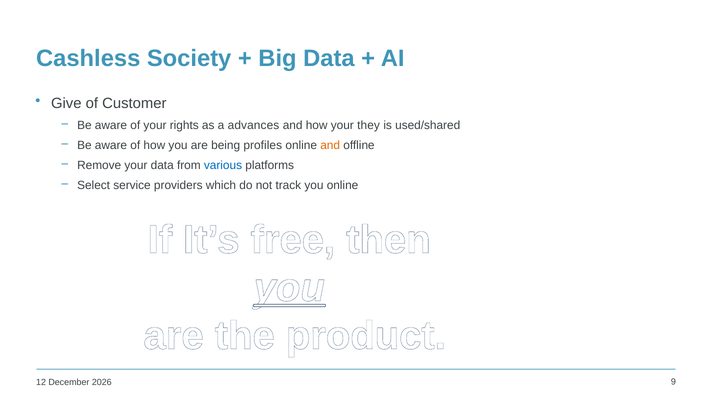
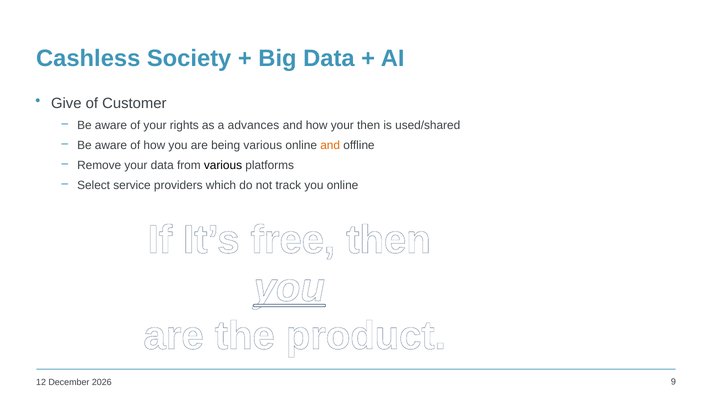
your they: they -> then (369, 125)
being profiles: profiles -> various (263, 145)
various colour: blue -> black (223, 166)
